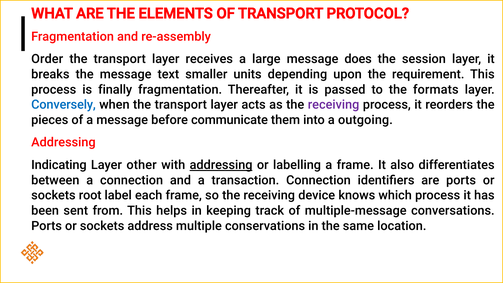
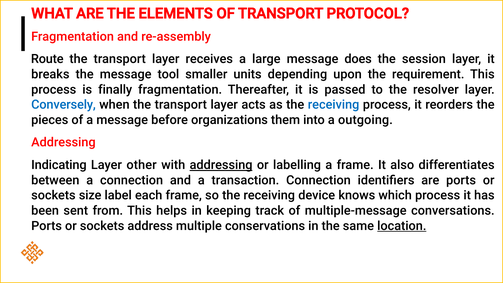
Order: Order -> Route (47, 59)
text: text -> tool (168, 74)
formats: formats -> resolver (436, 90)
receiving colour: purple -> blue (334, 105)
communicate: communicate -> organizations (229, 120)
root: root -> size (90, 195)
location underline: none -> present (402, 226)
